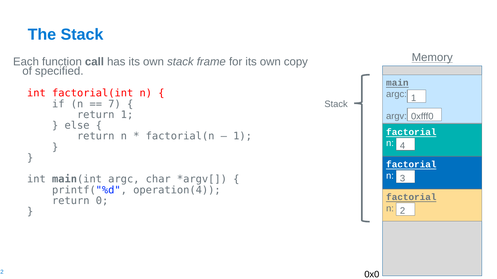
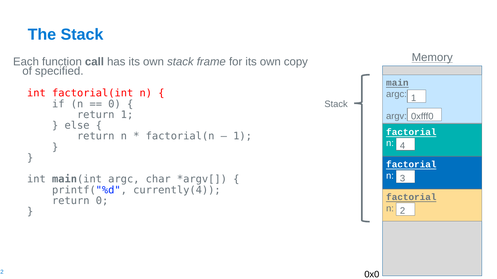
7: 7 -> 0 (114, 104)
operation(4: operation(4 -> currently(4 (177, 190)
